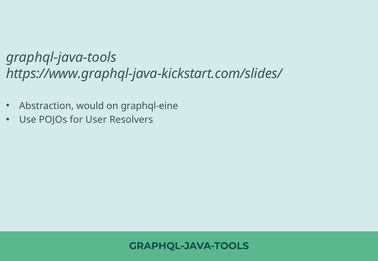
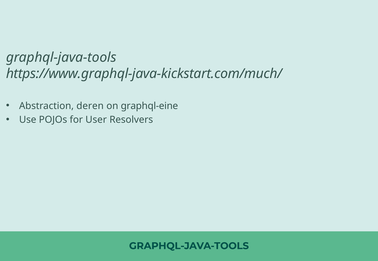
https://www.graphql-java-kickstart.com/slides/: https://www.graphql-java-kickstart.com/slides/ -> https://www.graphql-java-kickstart.com/much/ (144, 74)
would: would -> deren (90, 106)
